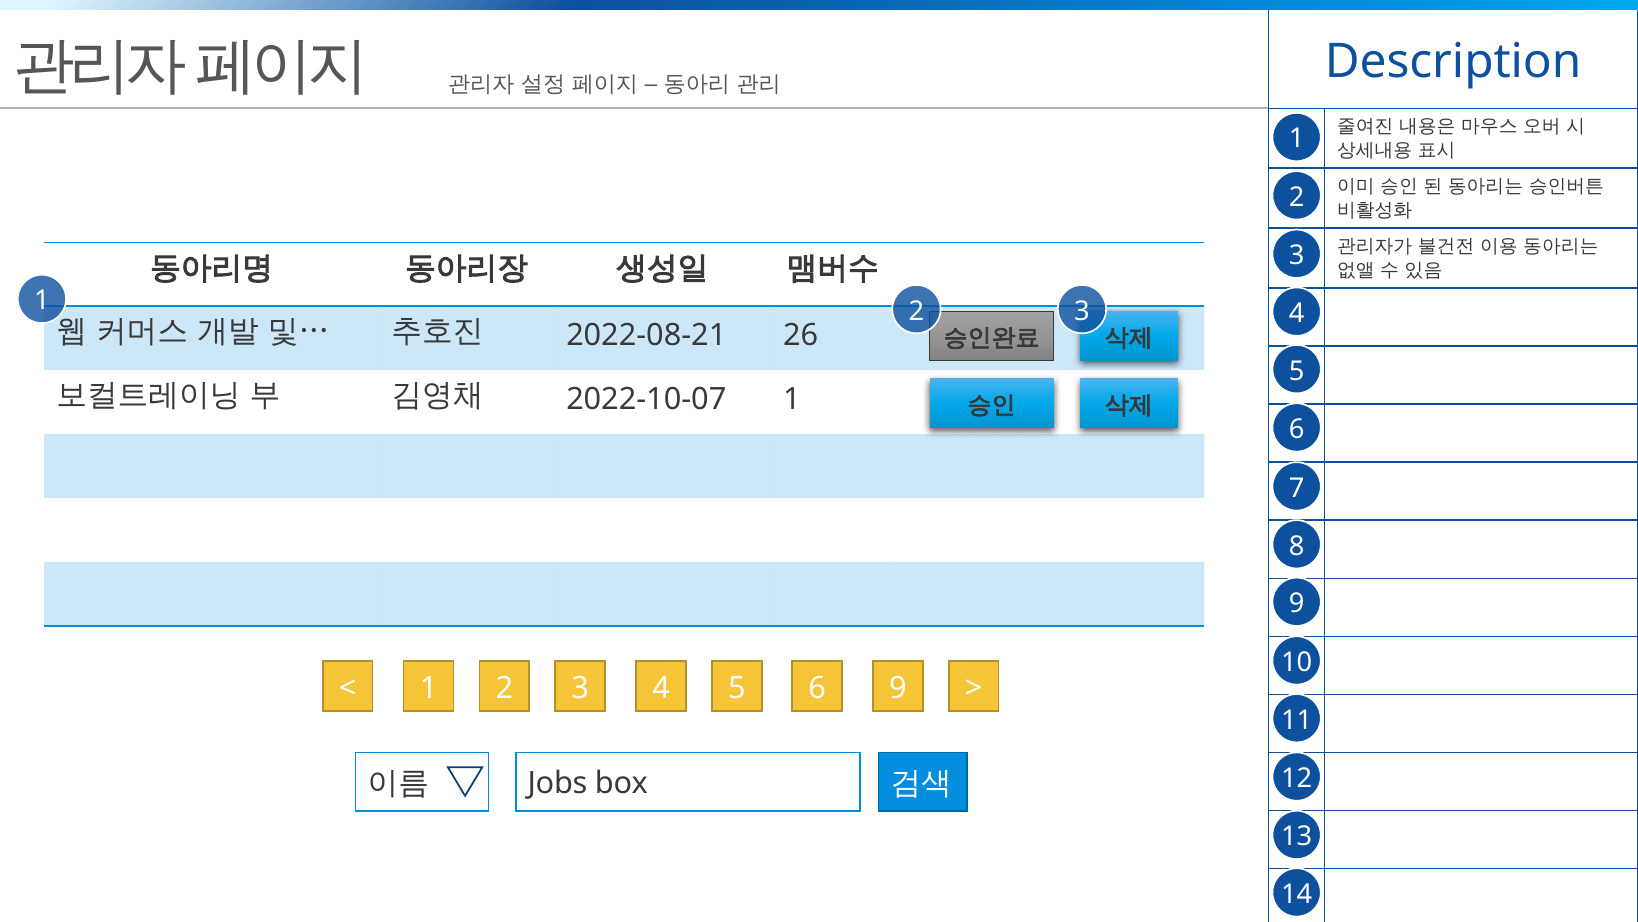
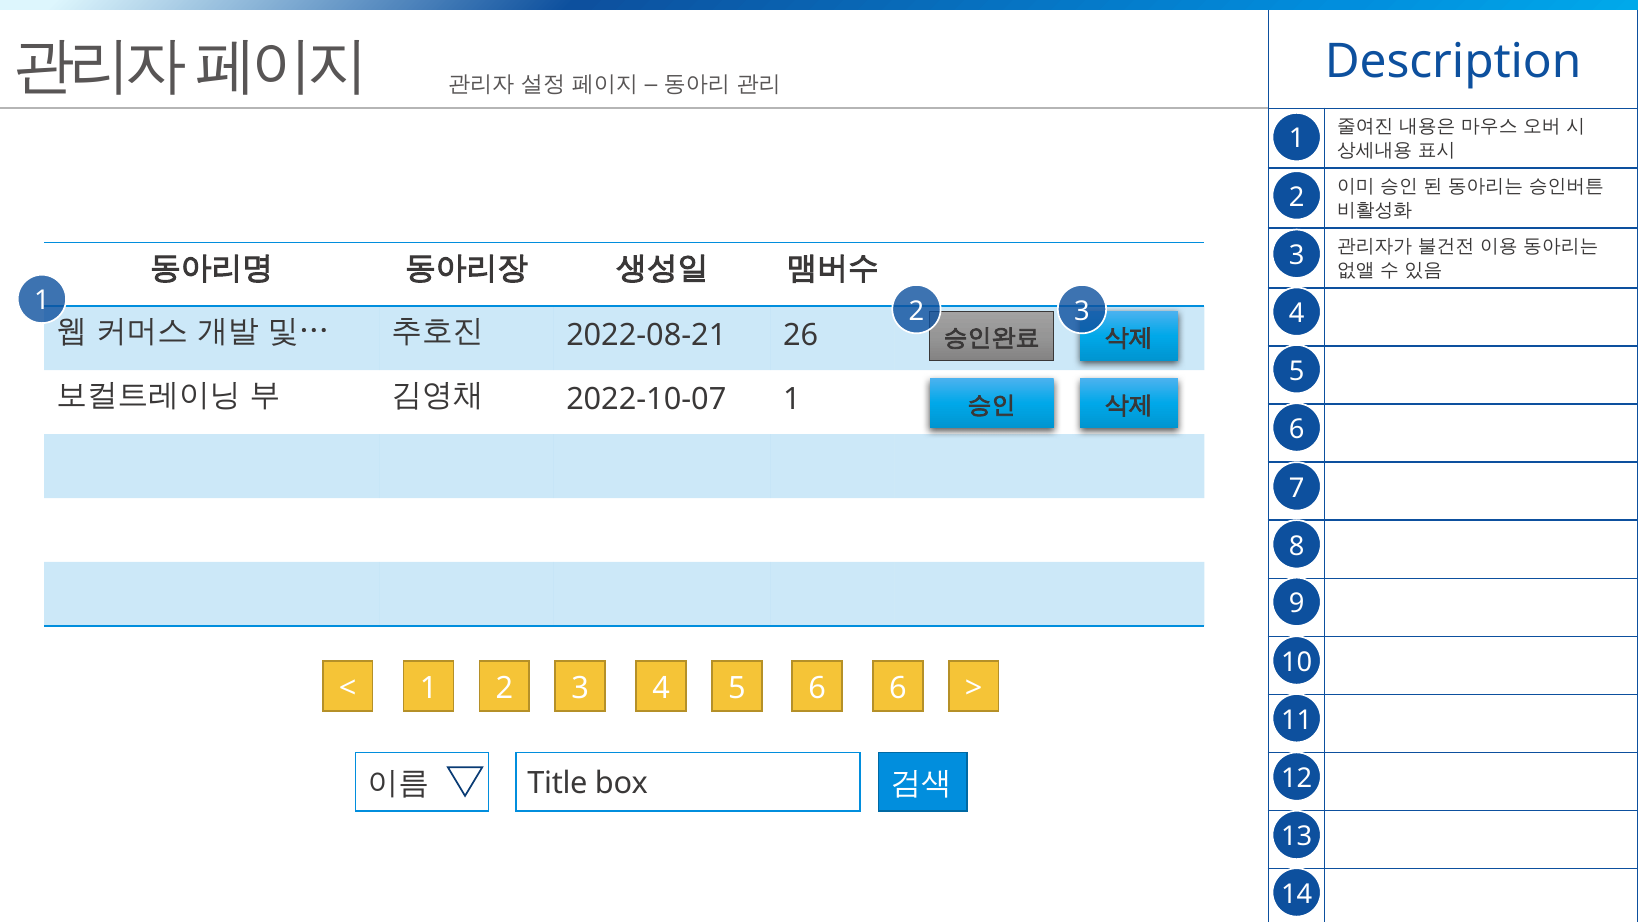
6 9: 9 -> 6 (898, 687)
Jobs: Jobs -> Title (557, 783)
